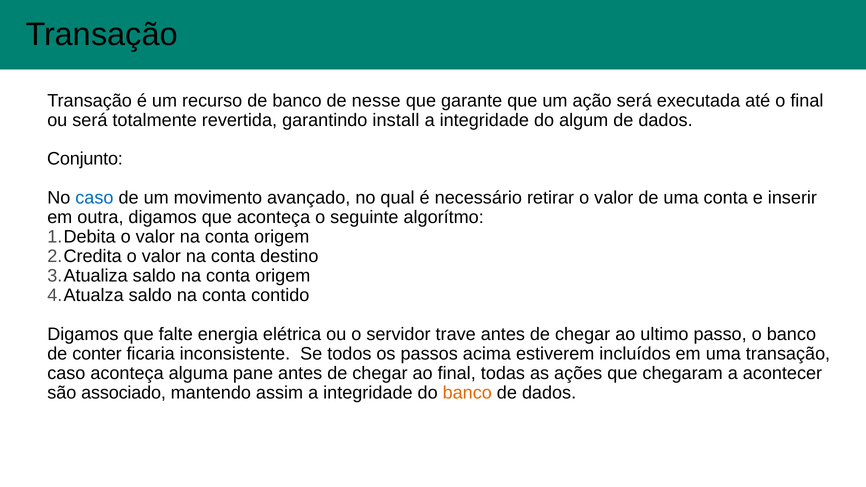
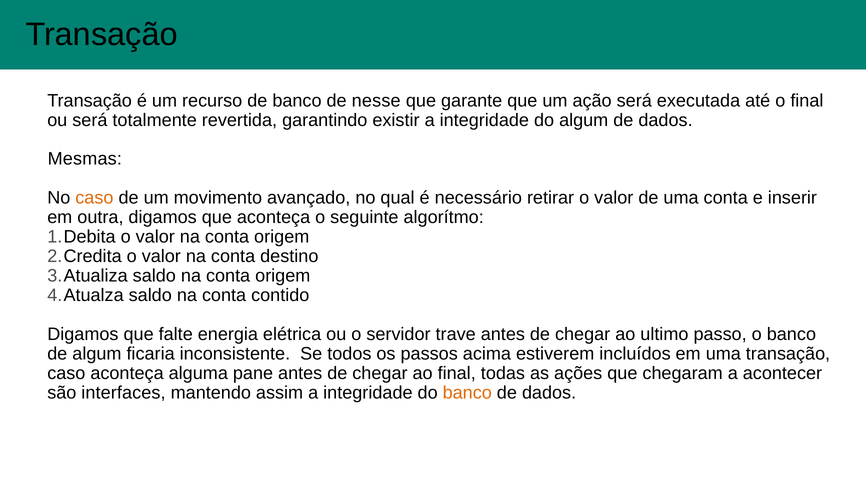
install: install -> existir (396, 120)
Conjunto: Conjunto -> Mesmas (85, 159)
caso colour: blue -> orange (94, 198)
de conter: conter -> algum (97, 354)
associado: associado -> interfaces (123, 393)
